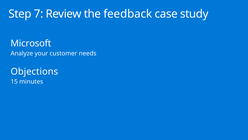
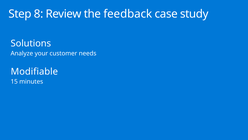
7: 7 -> 8 (39, 14)
Microsoft: Microsoft -> Solutions (31, 43)
Objections: Objections -> Modifiable (34, 71)
